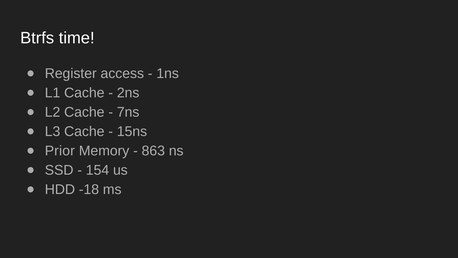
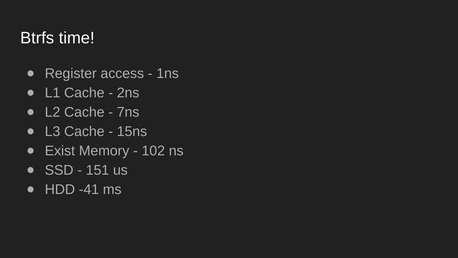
Prior: Prior -> Exist (60, 151)
863: 863 -> 102 (153, 151)
154: 154 -> 151 (97, 170)
-18: -18 -> -41 (89, 189)
